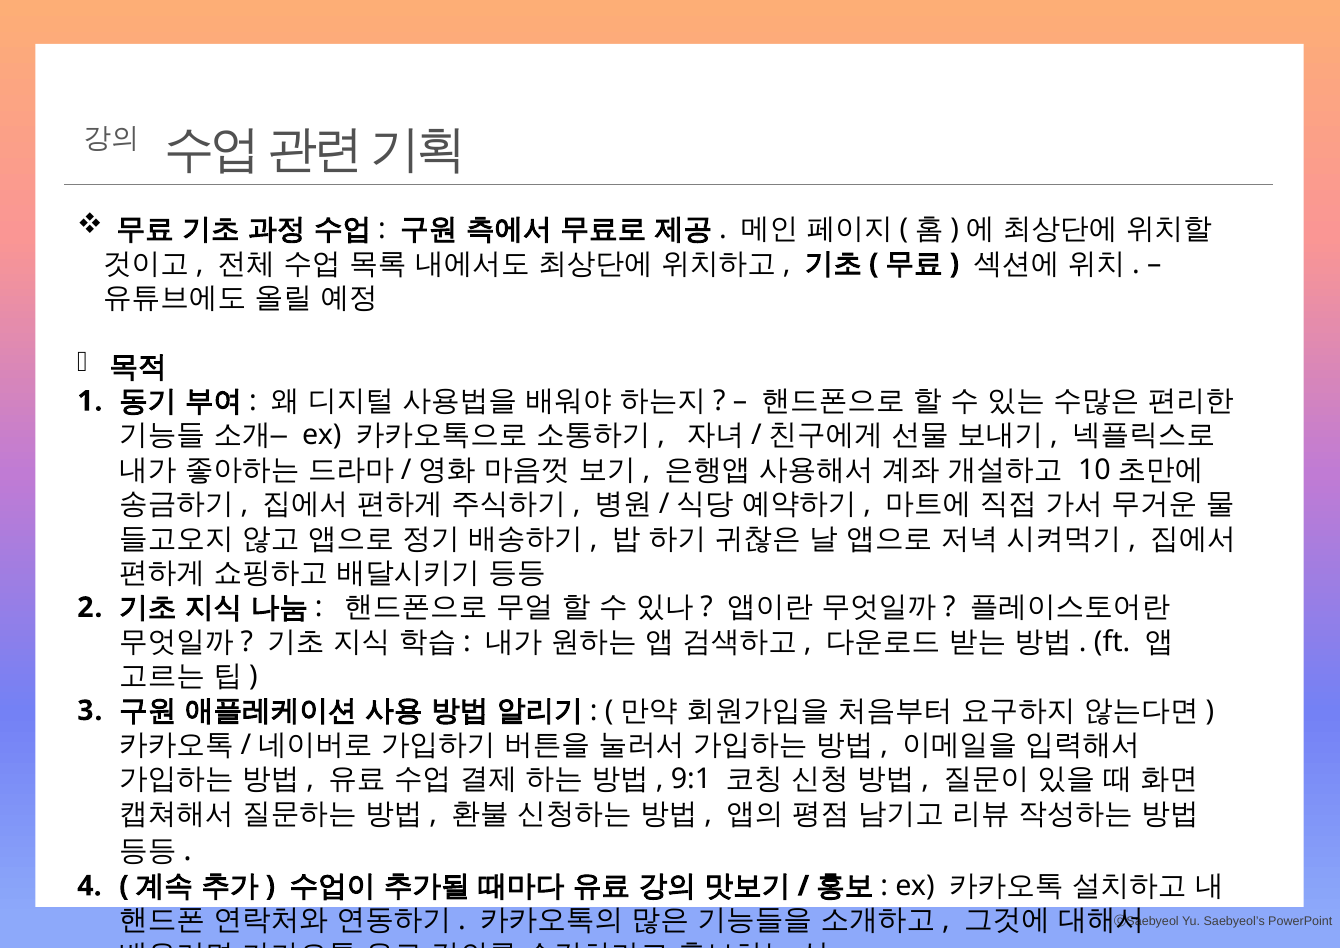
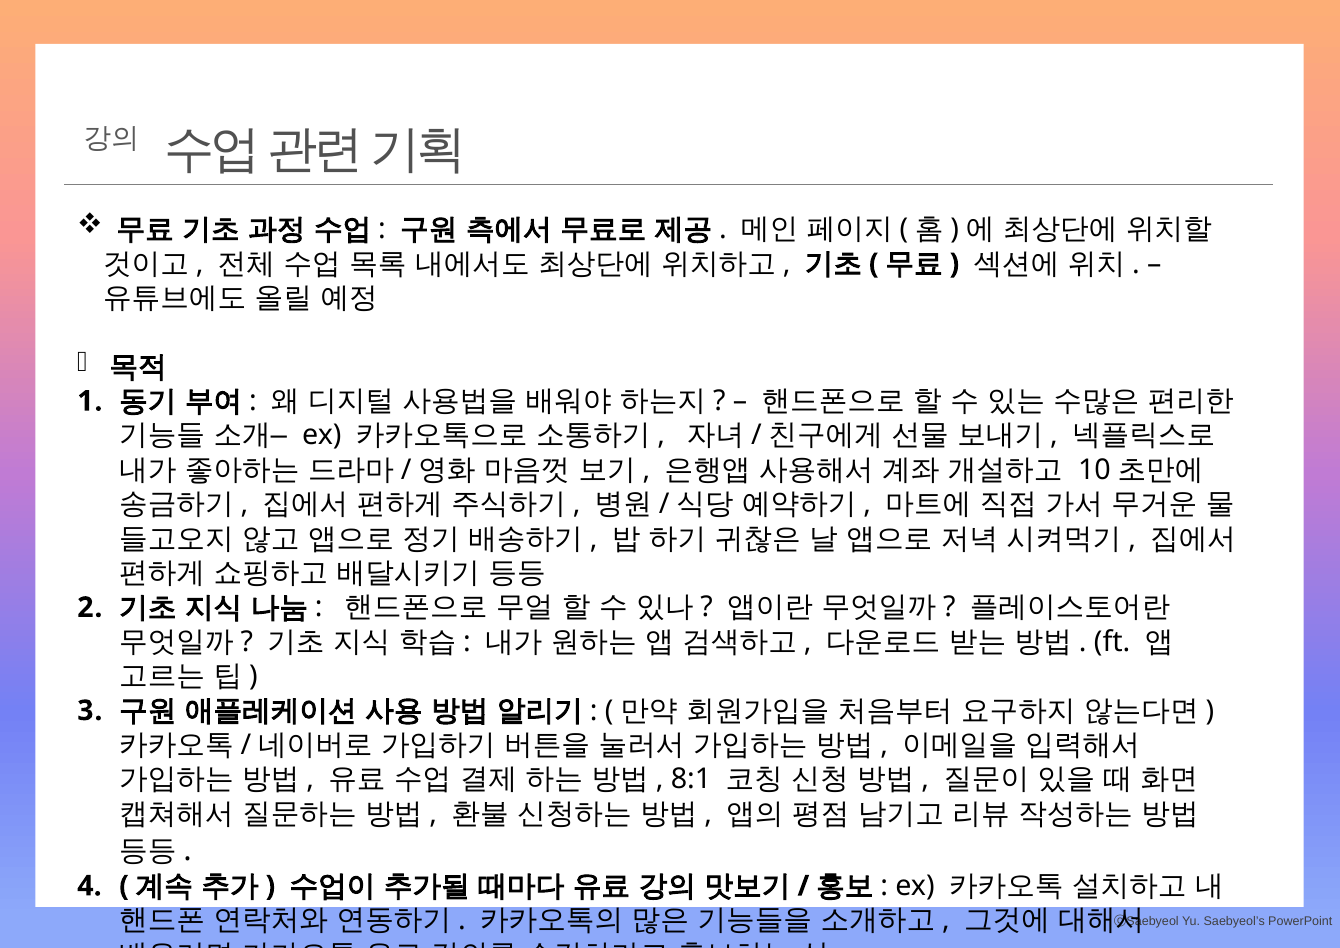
9:1: 9:1 -> 8:1 (691, 779)
